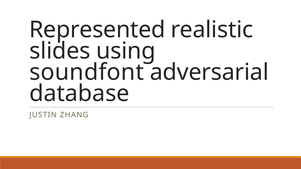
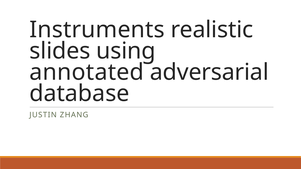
Represented: Represented -> Instruments (97, 30)
soundfont: soundfont -> annotated (87, 72)
